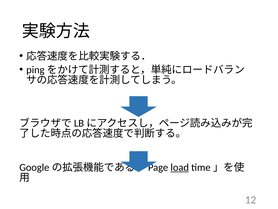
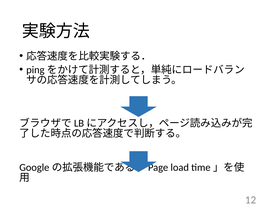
load underline: present -> none (180, 167)
